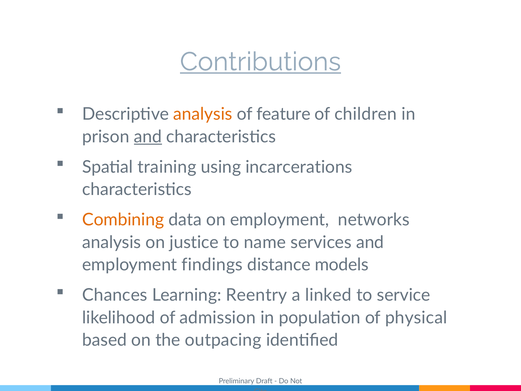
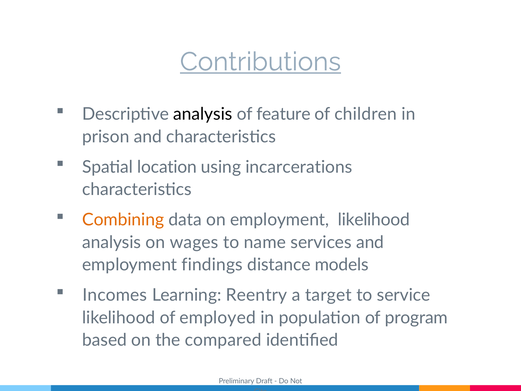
analysis colour: orange -> black (203, 114)
and underline: present -> none (148, 137)
training: training -> location (167, 167)
employment networks: networks -> likelihood (374, 220)
justice: justice -> wages (194, 242)
Chances: Chances -> Incomes (115, 295)
linked: linked -> target (328, 295)
admission: admission -> employed (218, 317)
physical: physical -> program (416, 317)
outpacing: outpacing -> compared (223, 340)
